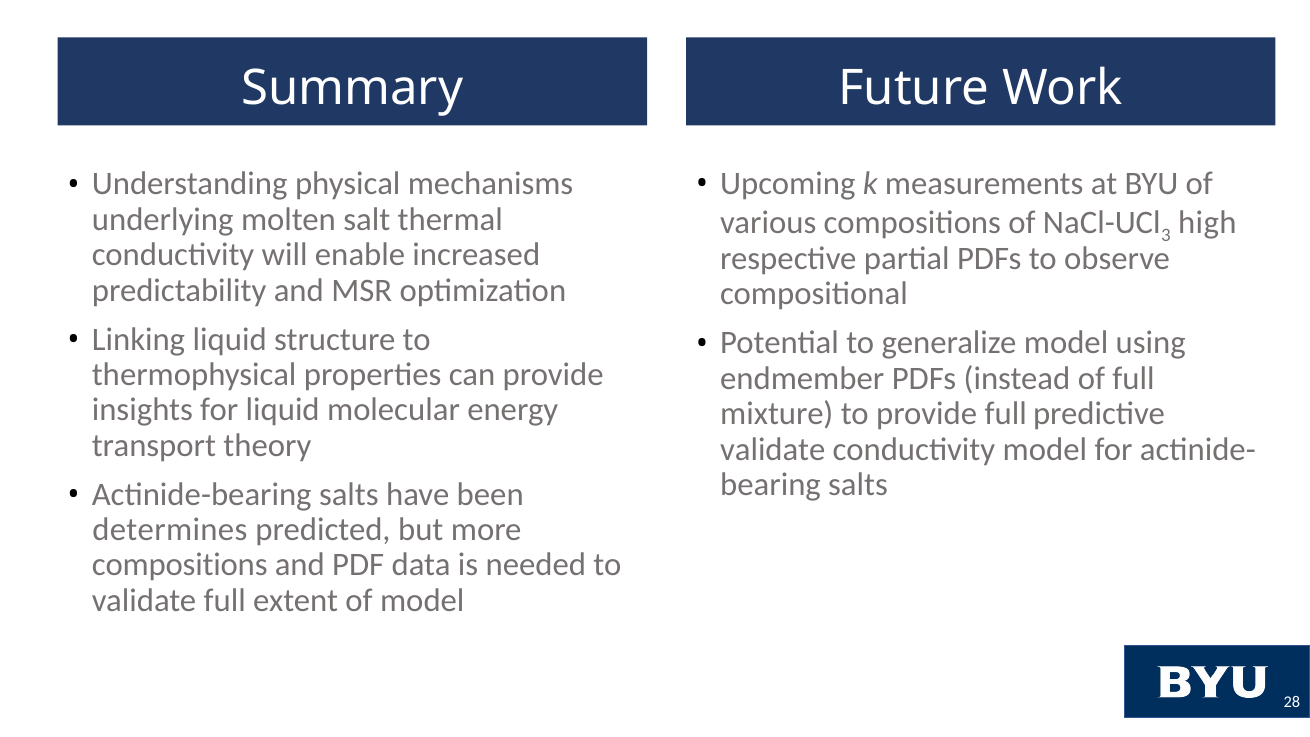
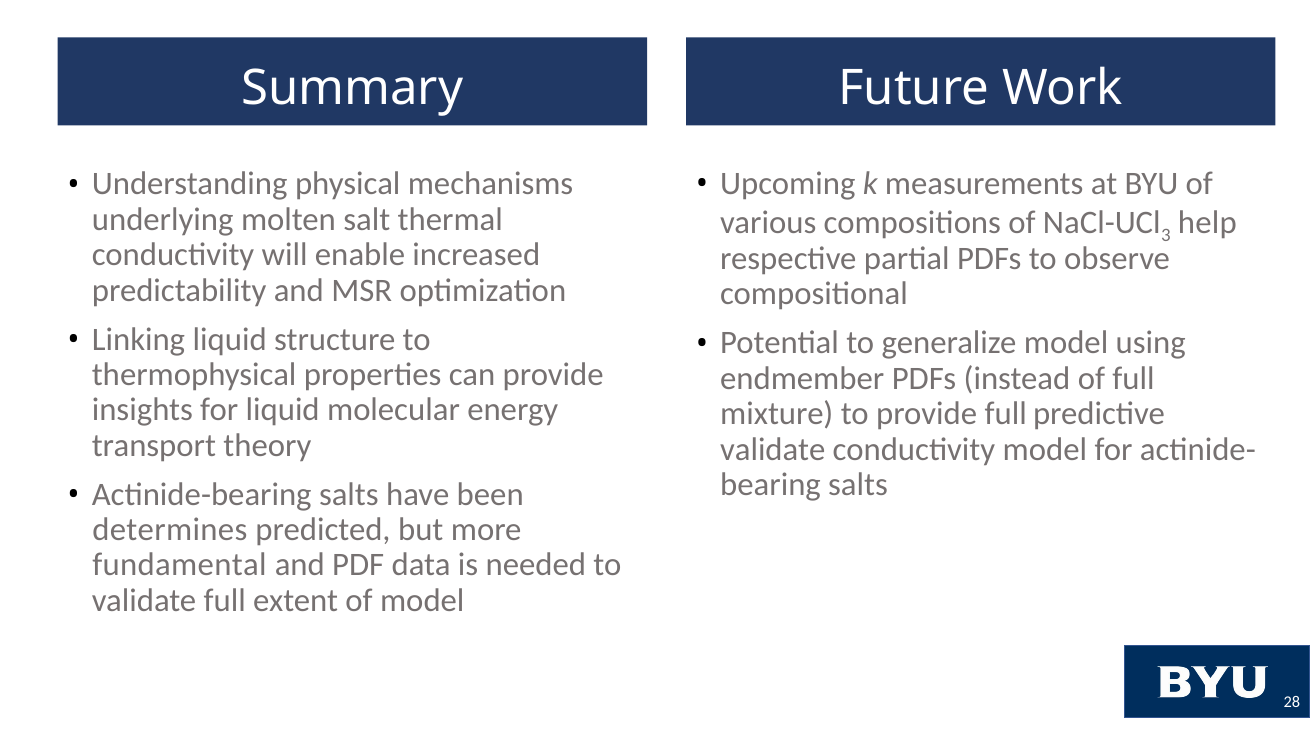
high: high -> help (1207, 222)
compositions: compositions -> fundamental (179, 565)
